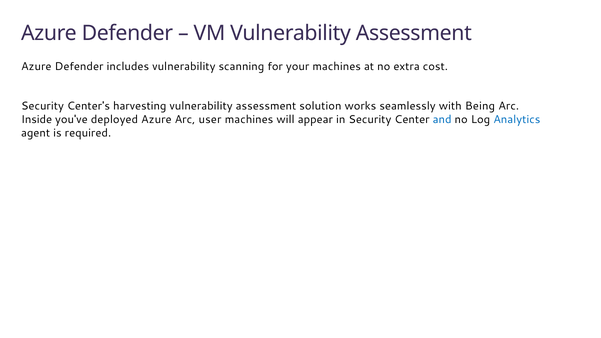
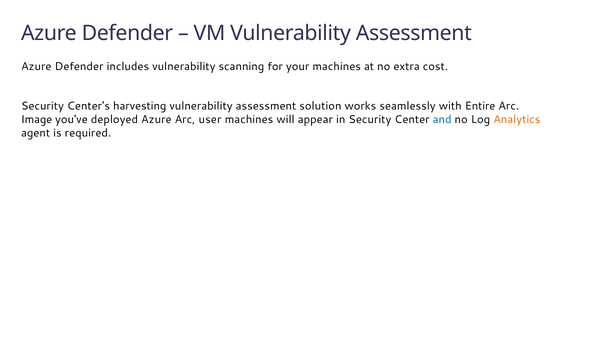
Being: Being -> Entire (480, 106)
Inside: Inside -> Image (37, 120)
Analytics colour: blue -> orange (517, 120)
